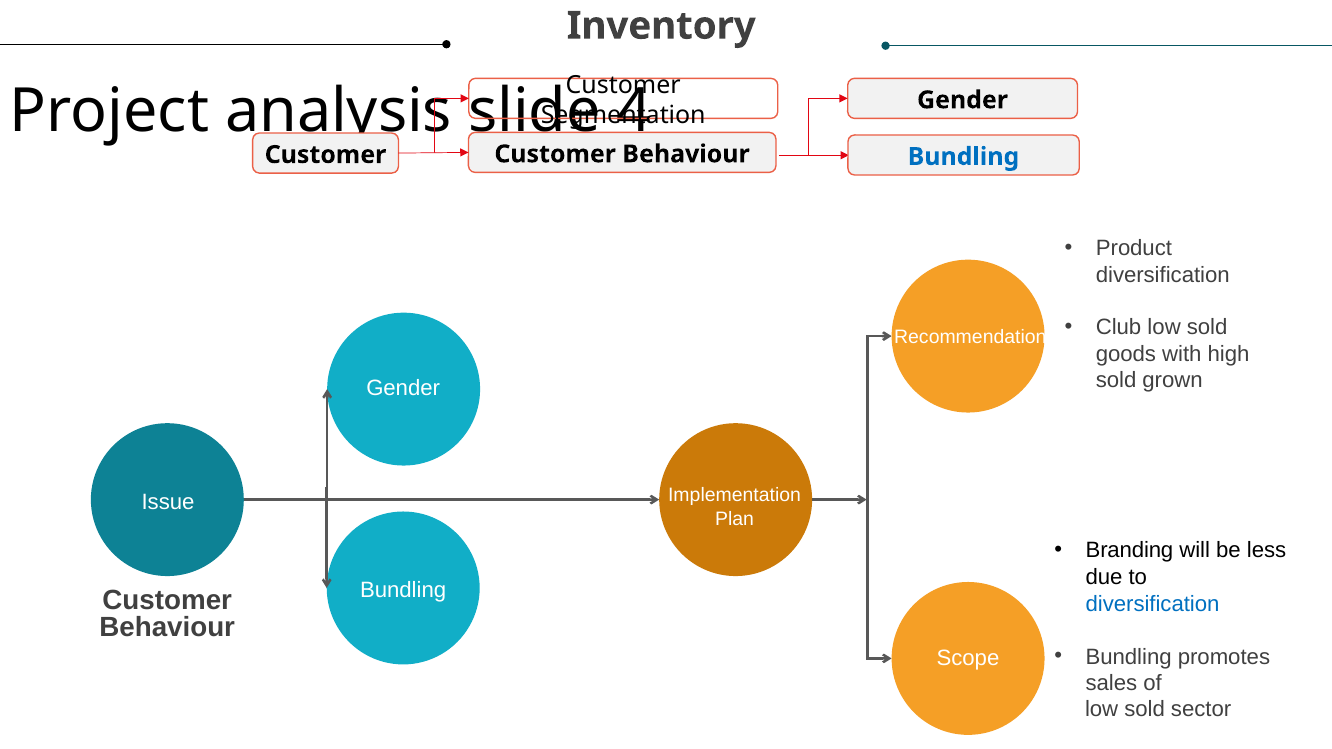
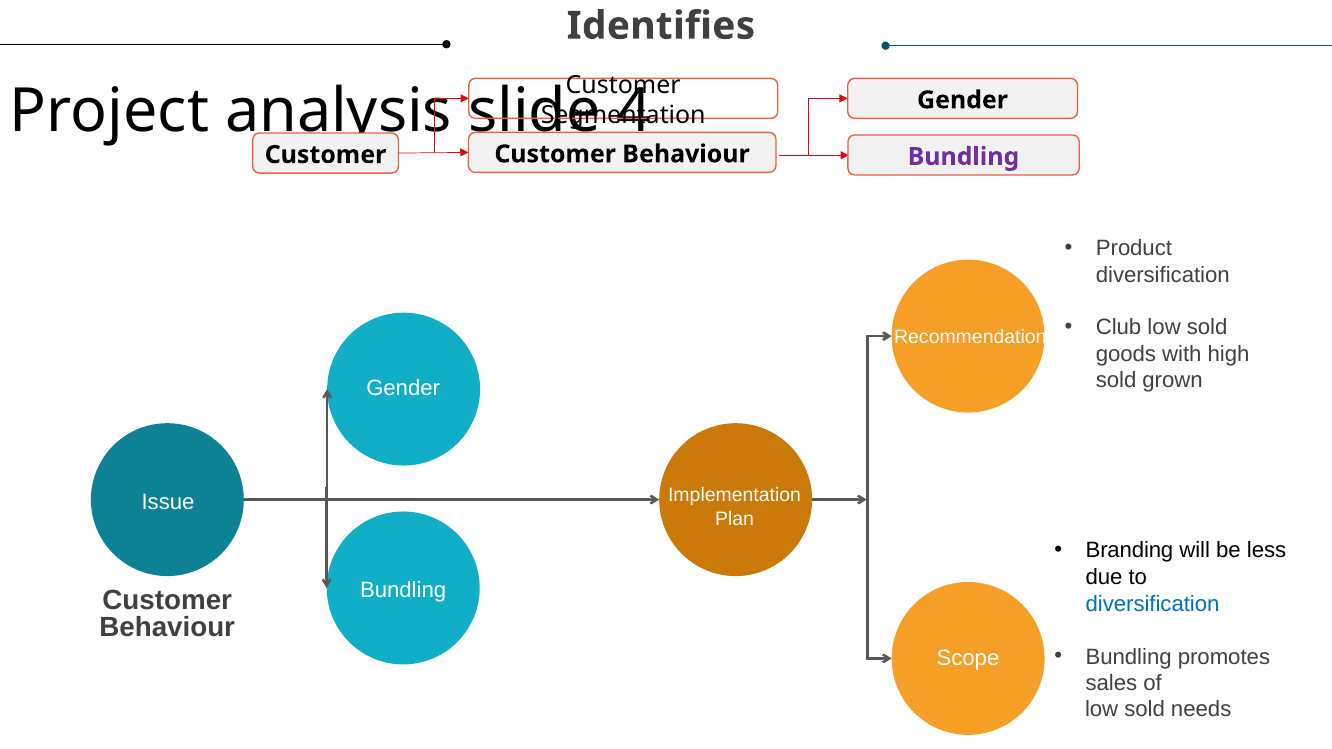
Inventory: Inventory -> Identifies (661, 26)
Bundling colour: blue -> purple (964, 157)
sector: sector -> needs (1201, 710)
